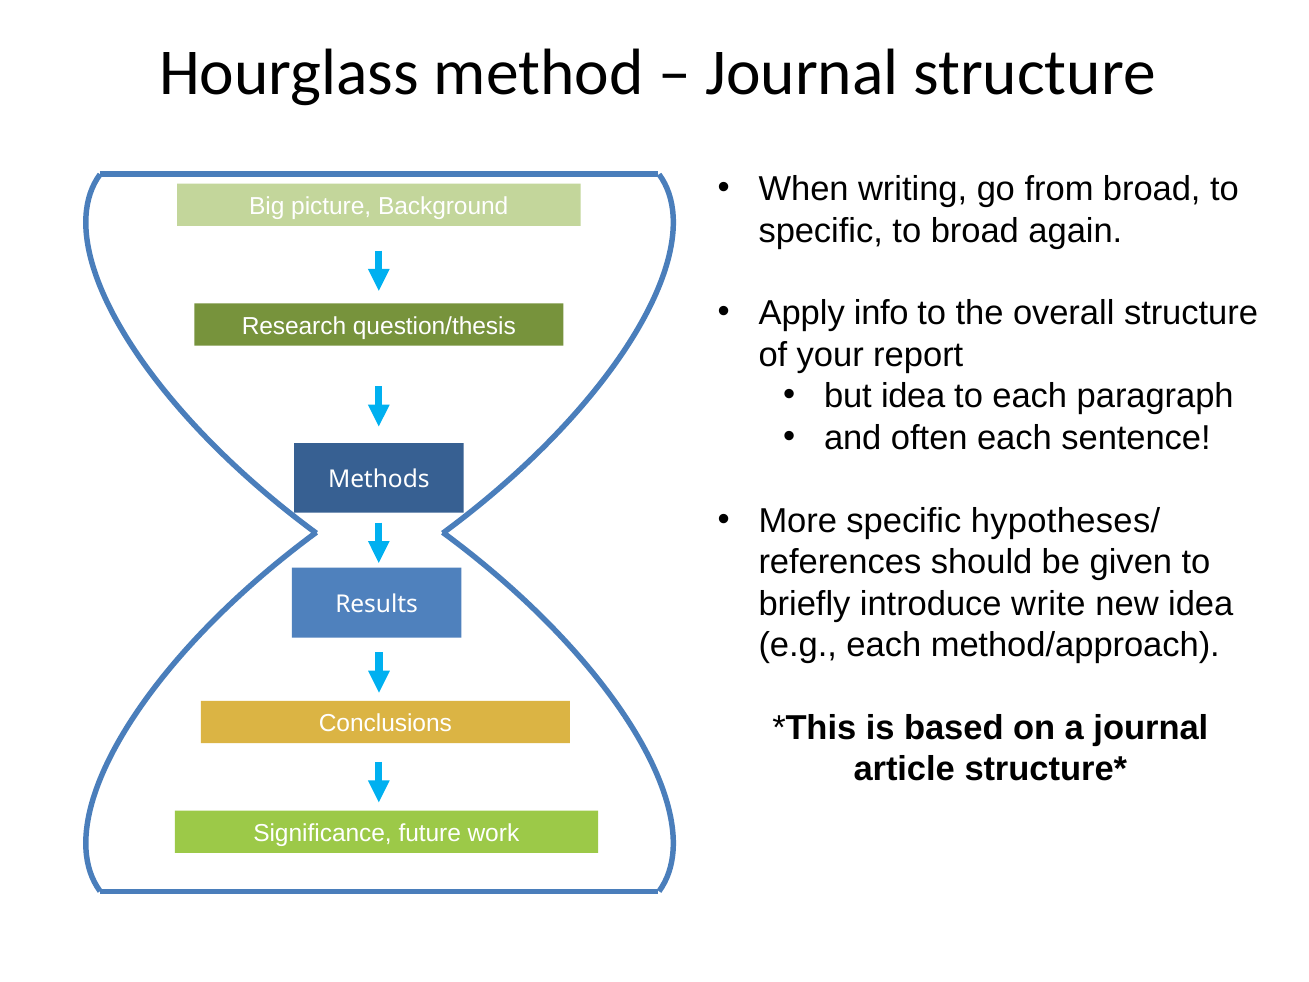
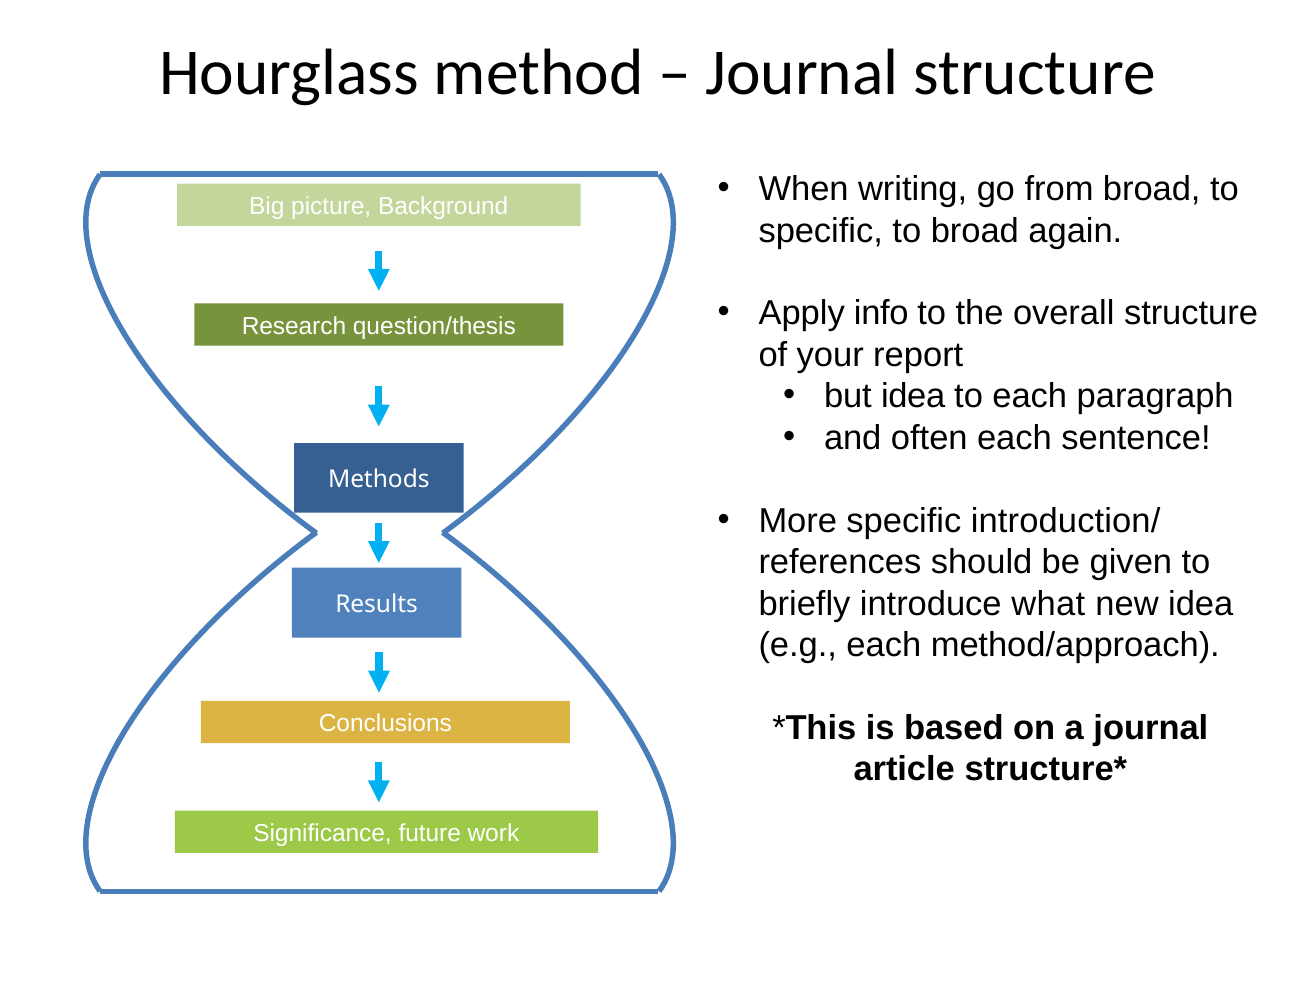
hypotheses/: hypotheses/ -> introduction/ (1066, 521)
write: write -> what (1048, 603)
